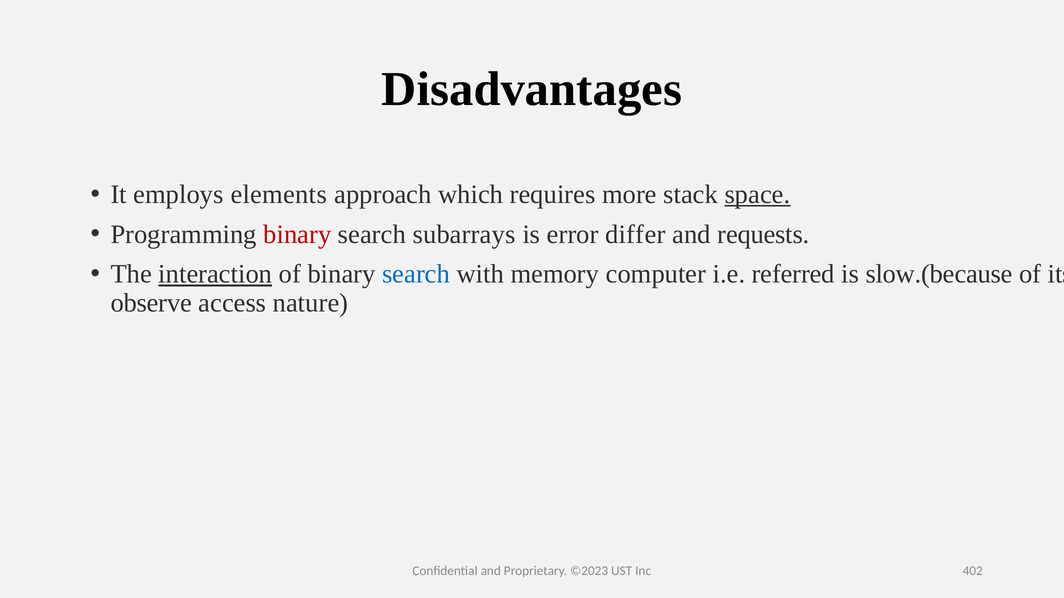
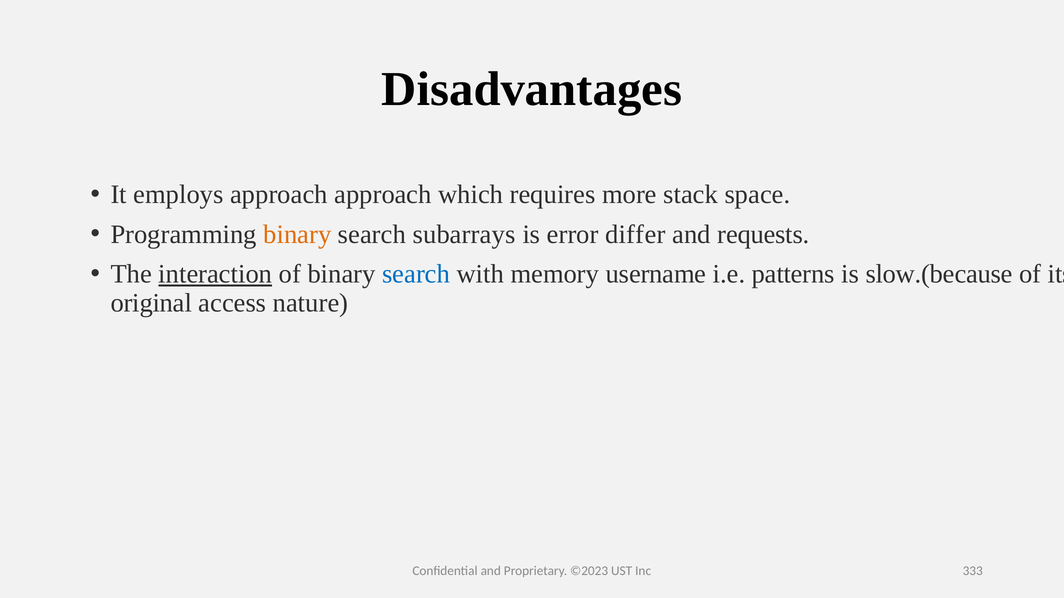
employs elements: elements -> approach (279, 195)
space underline: present -> none (757, 195)
binary colour: red -> orange (297, 234)
computer: computer -> username (656, 274)
referred: referred -> patterns (793, 274)
observe: observe -> original (151, 303)
402: 402 -> 333 (973, 571)
